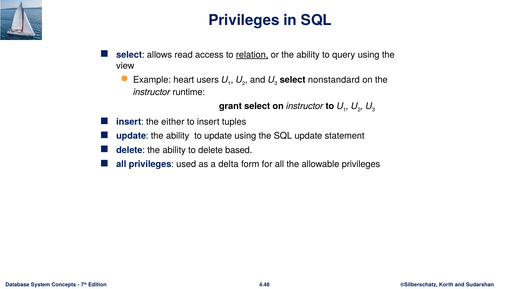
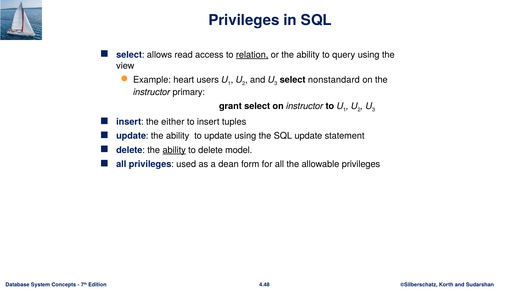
runtime: runtime -> primary (189, 92)
ability underline: none -> present (174, 150)
based: based -> model (239, 150)
delta: delta -> dean (228, 164)
